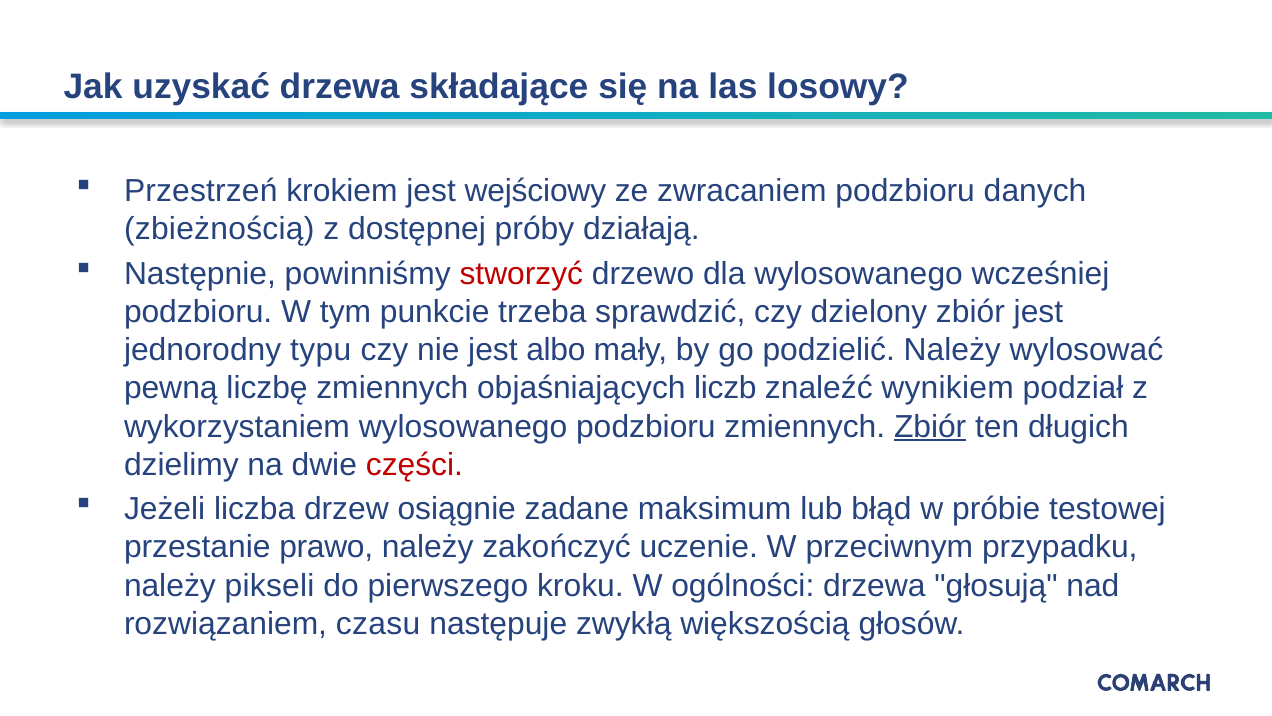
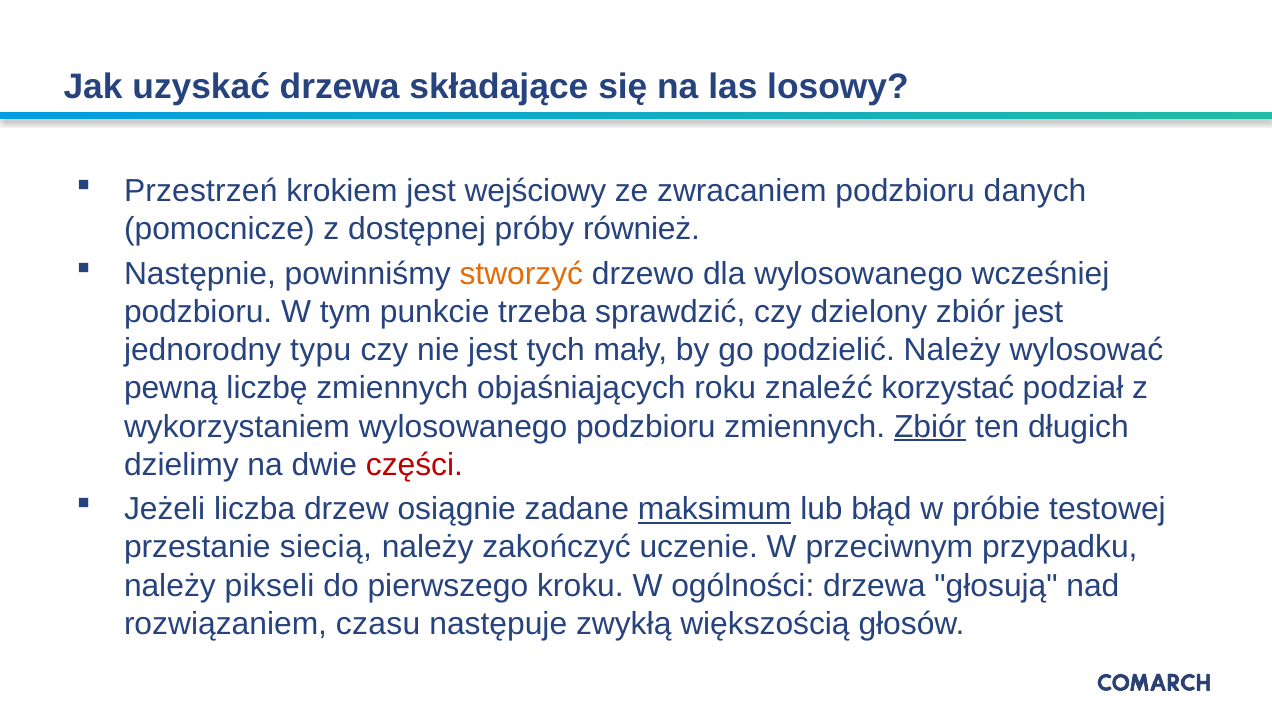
zbieżnością: zbieżnością -> pomocnicze (219, 229)
działają: działają -> również (641, 229)
stworzyć colour: red -> orange (521, 274)
albo: albo -> tych (556, 350)
liczb: liczb -> roku (725, 388)
wynikiem: wynikiem -> korzystać (948, 388)
maksimum underline: none -> present (715, 509)
prawo: prawo -> siecią (326, 547)
